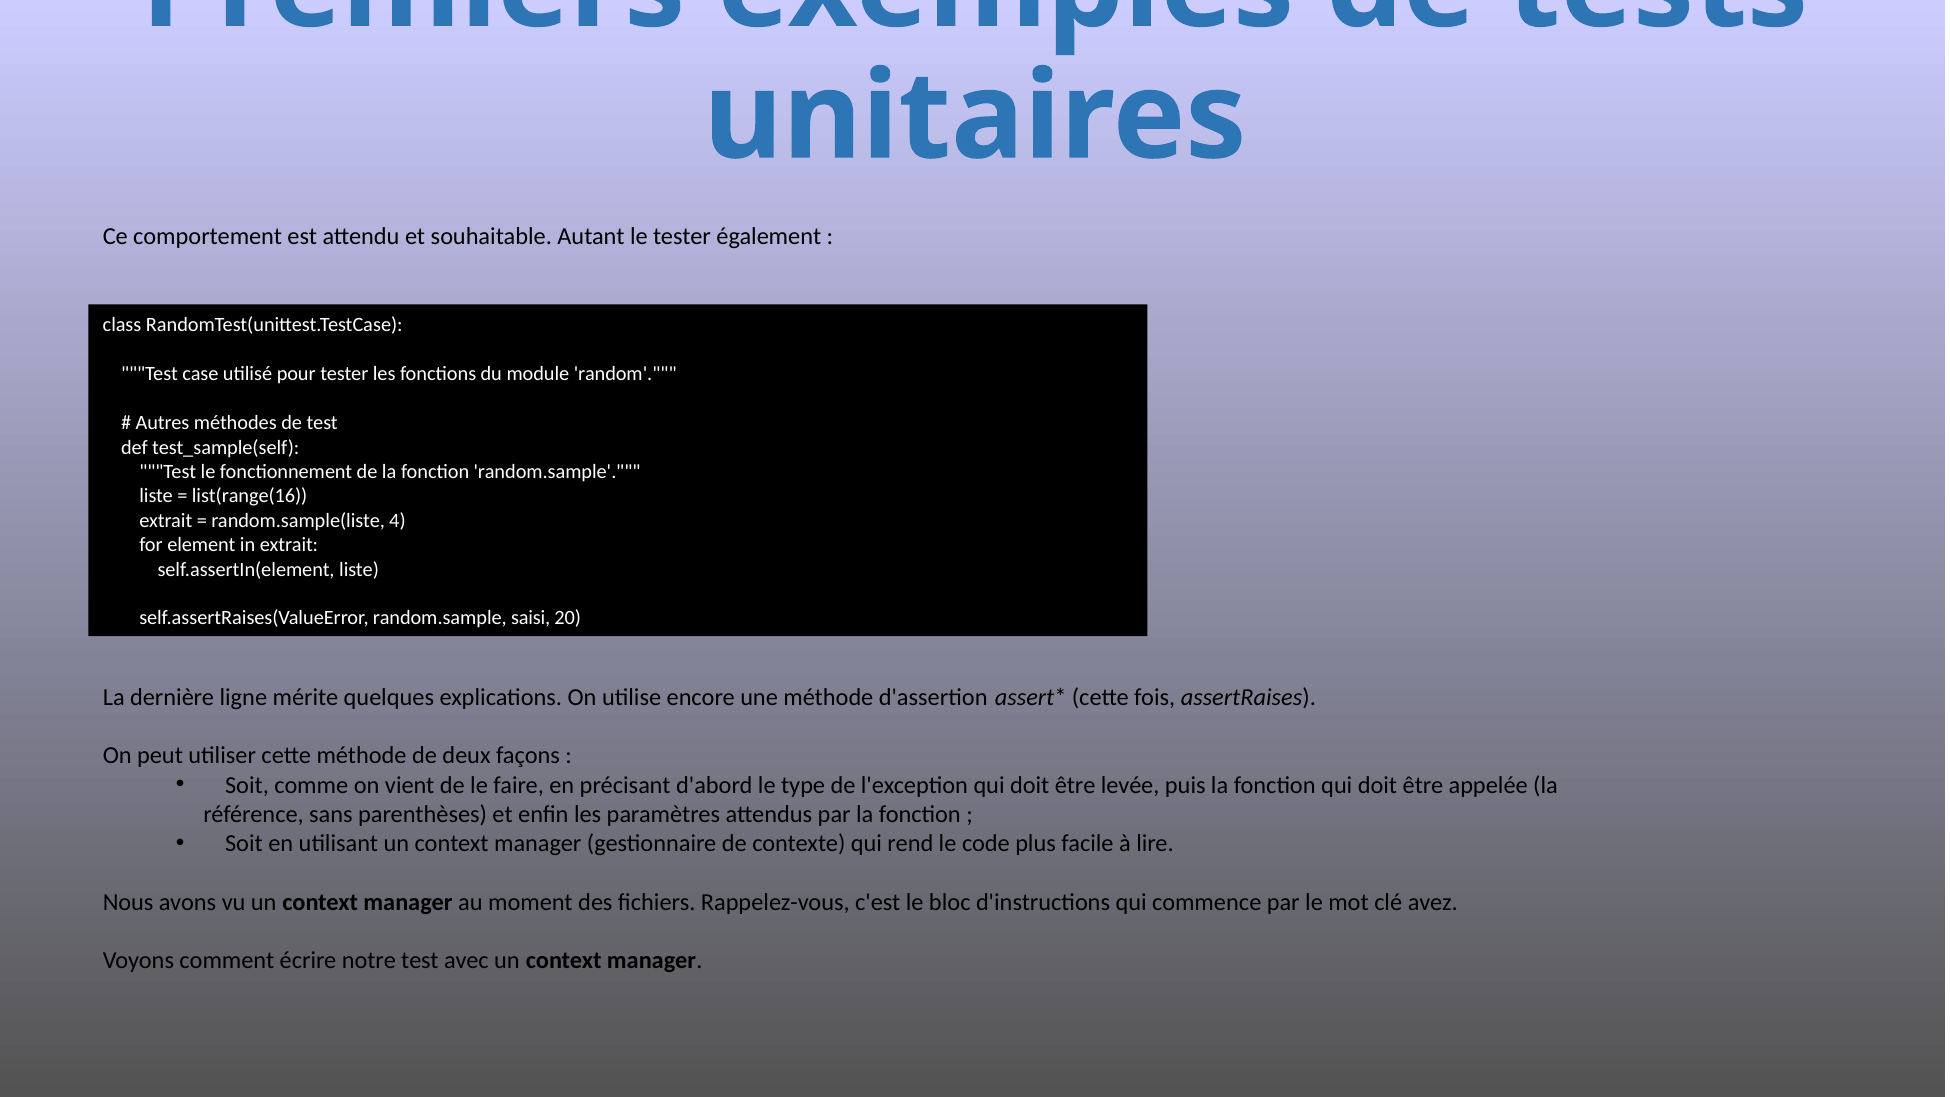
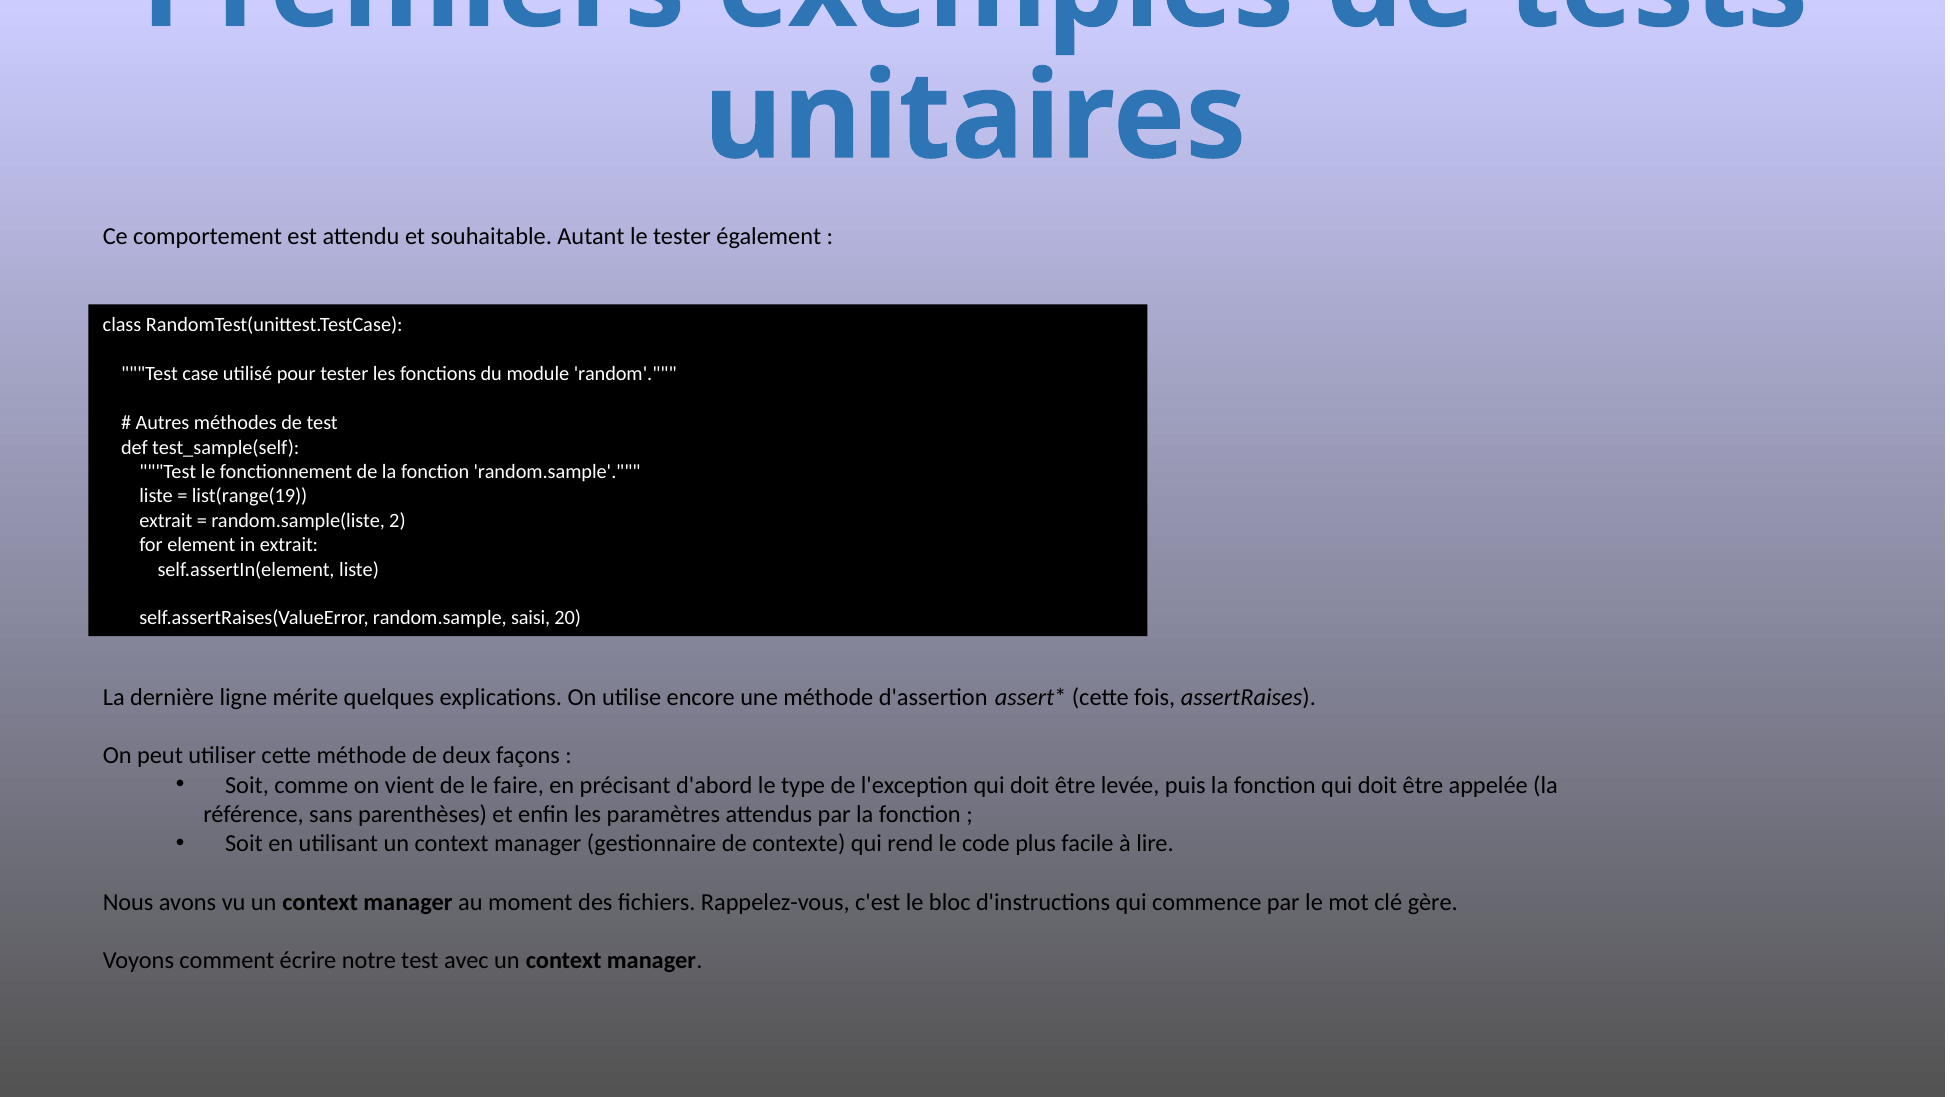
list(range(16: list(range(16 -> list(range(19 (250, 496)
4: 4 -> 2 (397, 521)
avez: avez -> gère (1433, 902)
